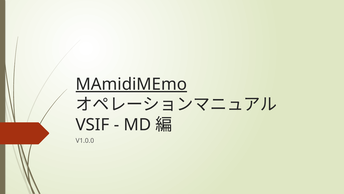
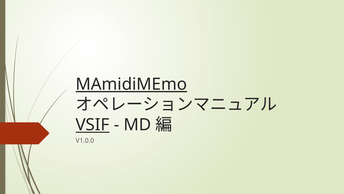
VSIF underline: none -> present (93, 125)
